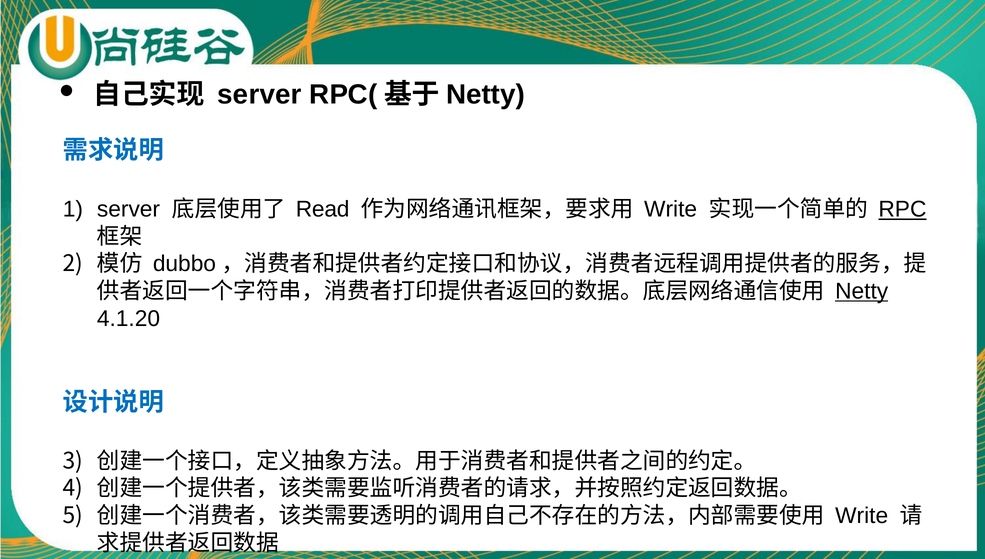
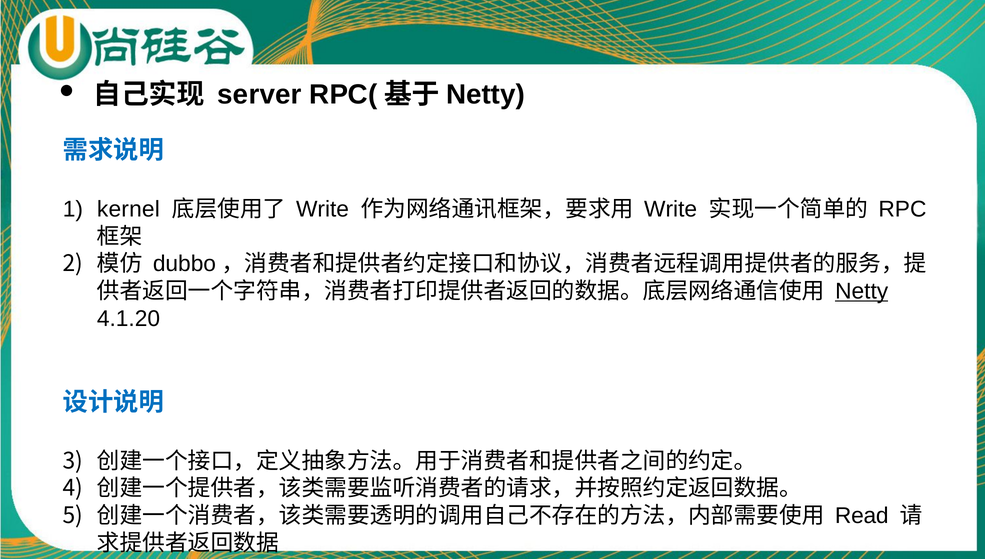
server: server -> kernel (128, 209)
Read: Read -> Write (323, 209)
RPC underline: present -> none (902, 209)
Write: Write -> Read (862, 516)
